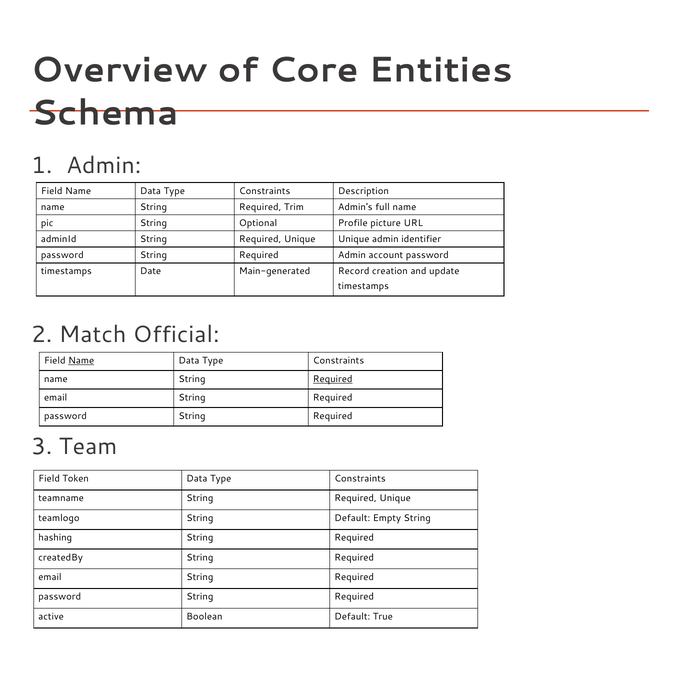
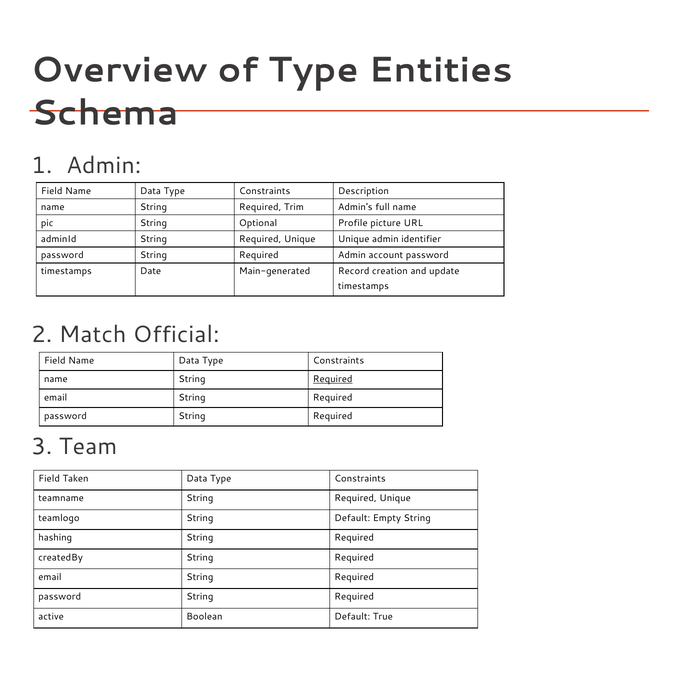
of Core: Core -> Type (314, 70)
Name underline: present -> none (81, 360)
Token: Token -> Taken (76, 478)
